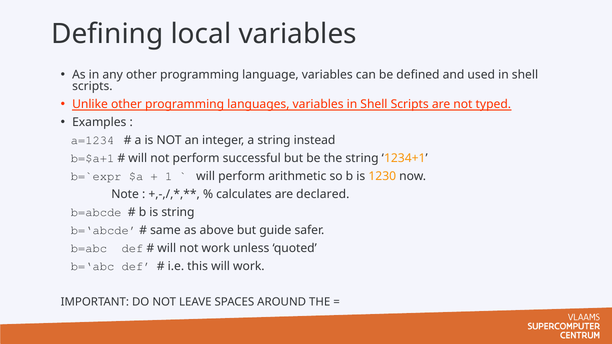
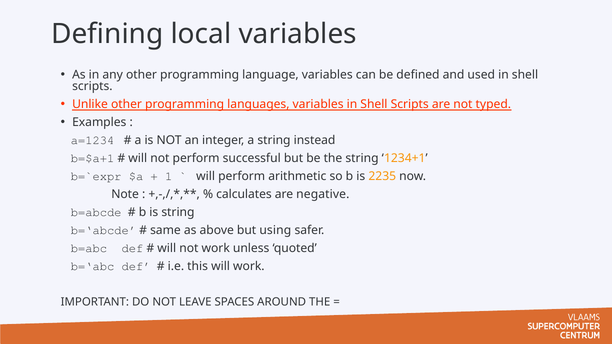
1230: 1230 -> 2235 (382, 177)
declared: declared -> negative (323, 195)
guide: guide -> using (275, 231)
